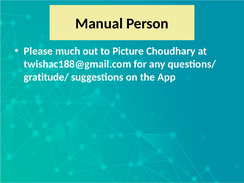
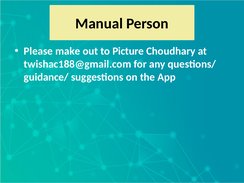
much: much -> make (68, 51)
gratitude/: gratitude/ -> guidance/ (46, 77)
